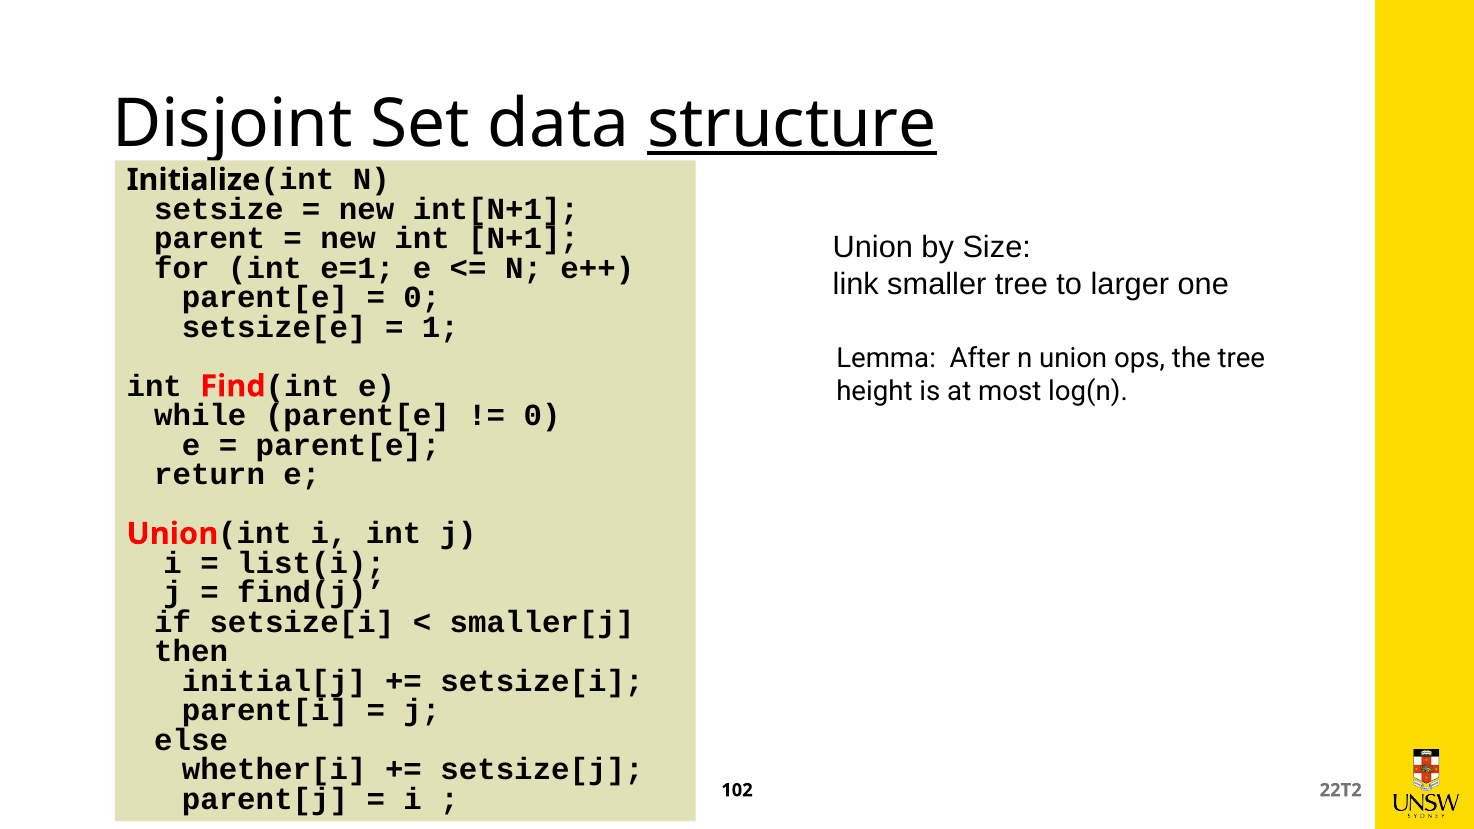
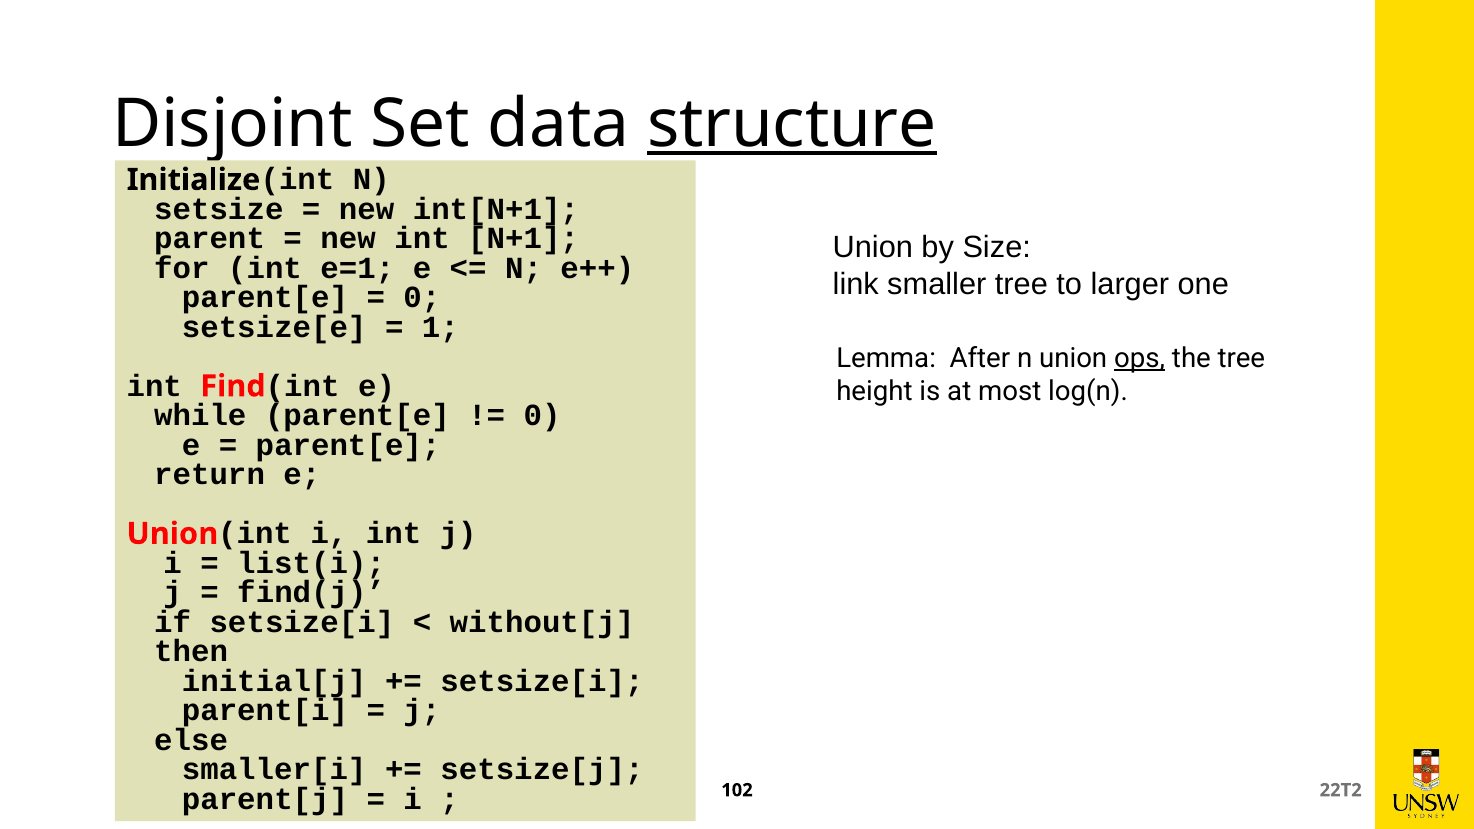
ops underline: none -> present (1140, 358)
smaller[j: smaller[j -> without[j (542, 622)
whether[i: whether[i -> smaller[i (274, 770)
